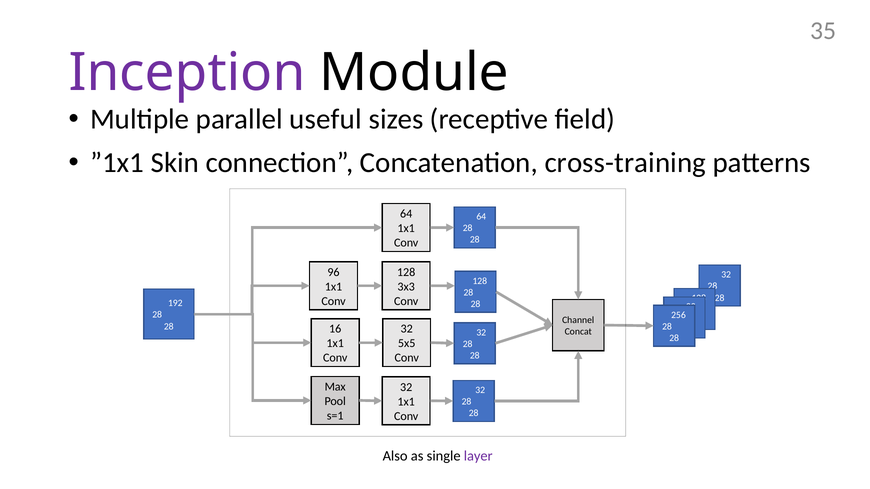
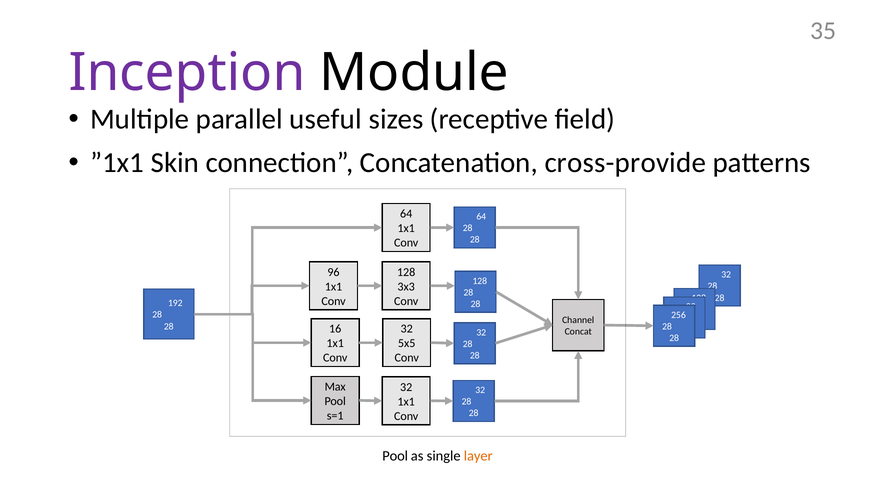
cross-training: cross-training -> cross-provide (625, 163)
Also: Also -> Pool (395, 456)
layer colour: purple -> orange (478, 456)
